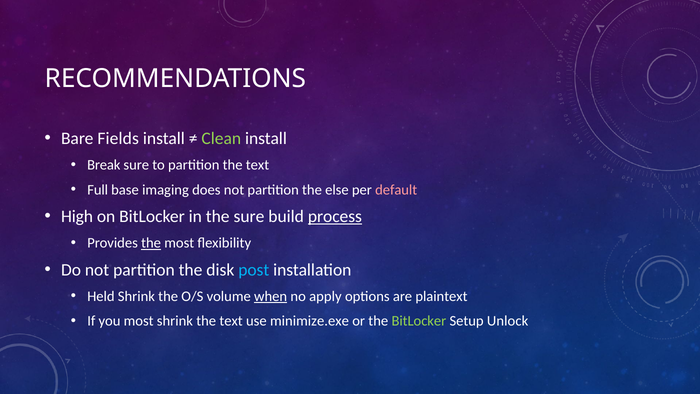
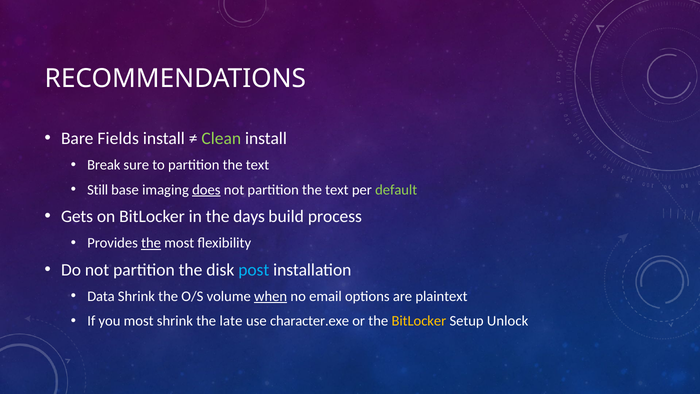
Full: Full -> Still (98, 190)
does underline: none -> present (206, 190)
not partition the else: else -> text (337, 190)
default colour: pink -> light green (396, 190)
High: High -> Gets (77, 217)
the sure: sure -> days (249, 217)
process underline: present -> none (335, 217)
Held: Held -> Data (101, 296)
apply: apply -> email (325, 296)
shrink the text: text -> late (231, 321)
minimize.exe: minimize.exe -> character.exe (310, 321)
BitLocker colour: light green -> yellow (419, 321)
